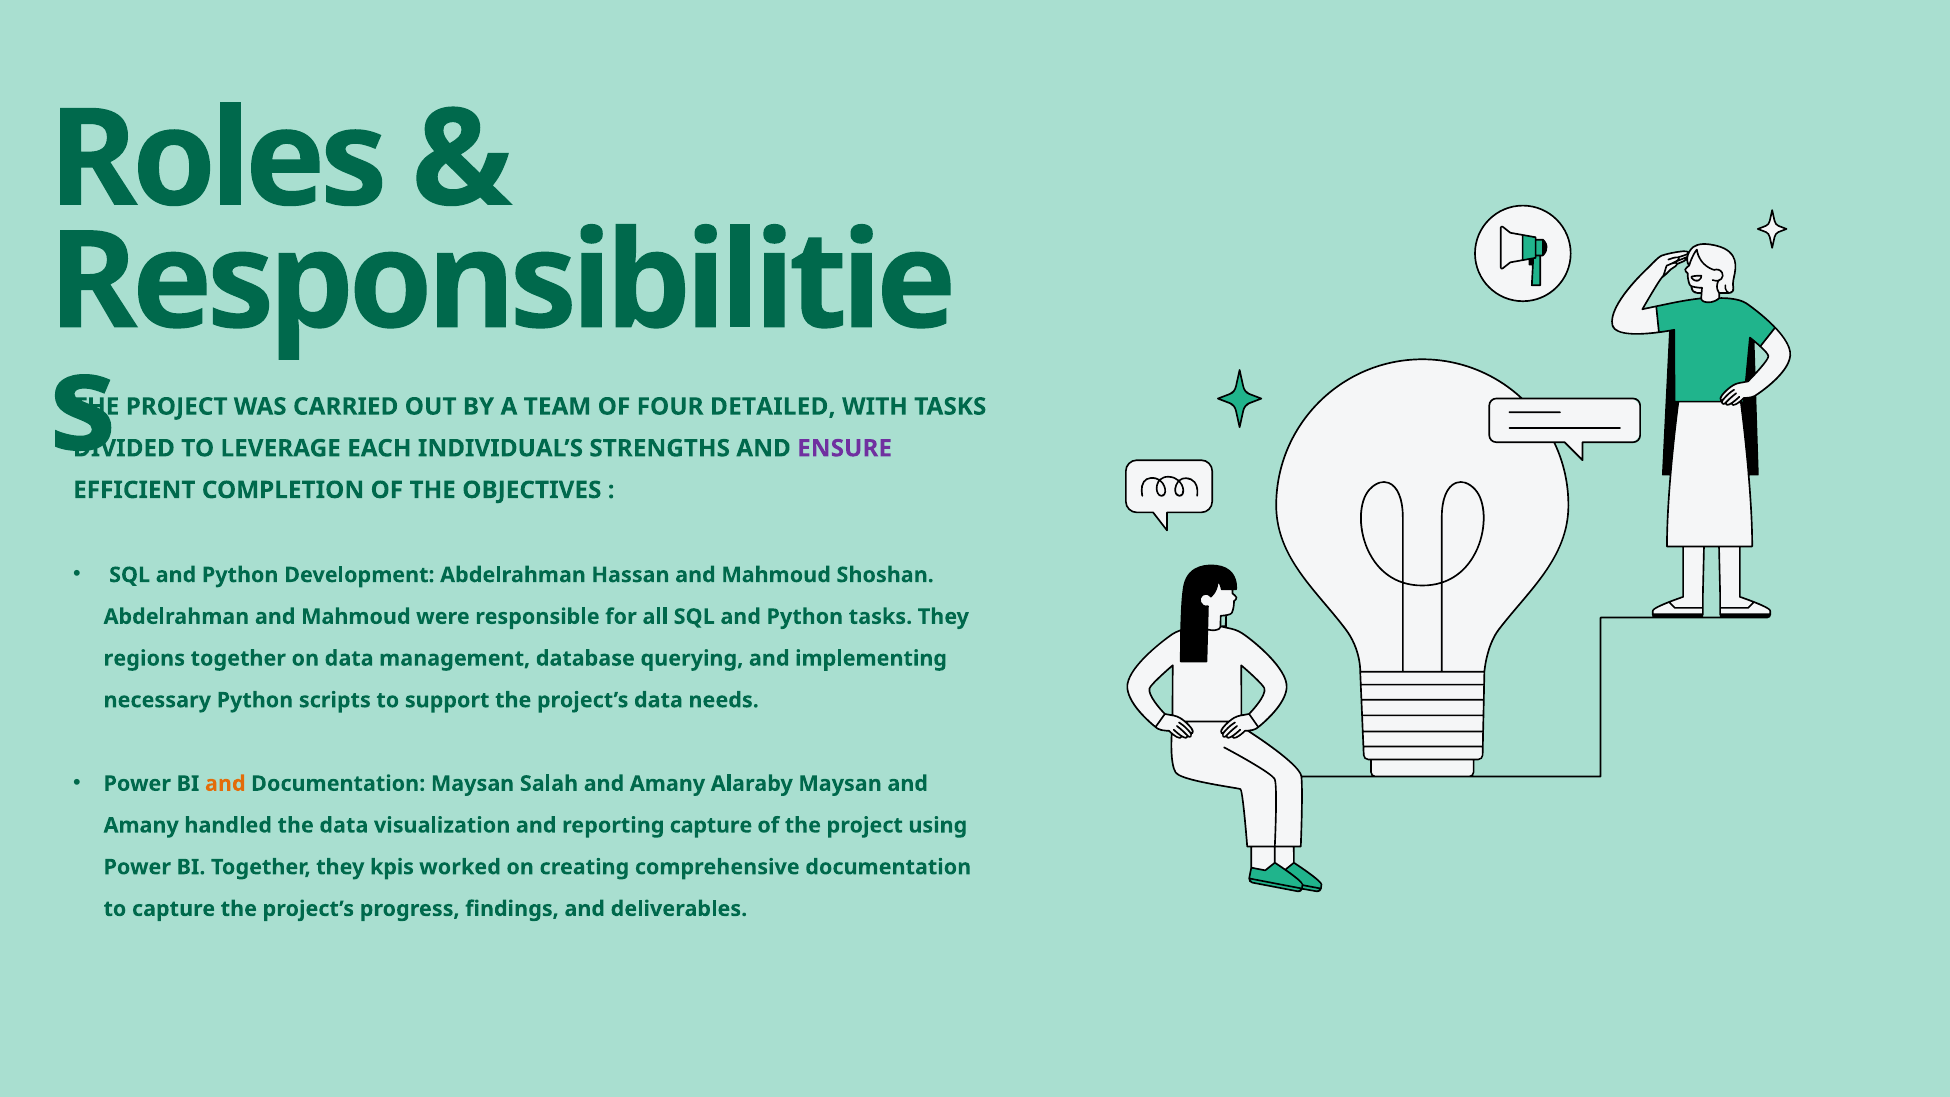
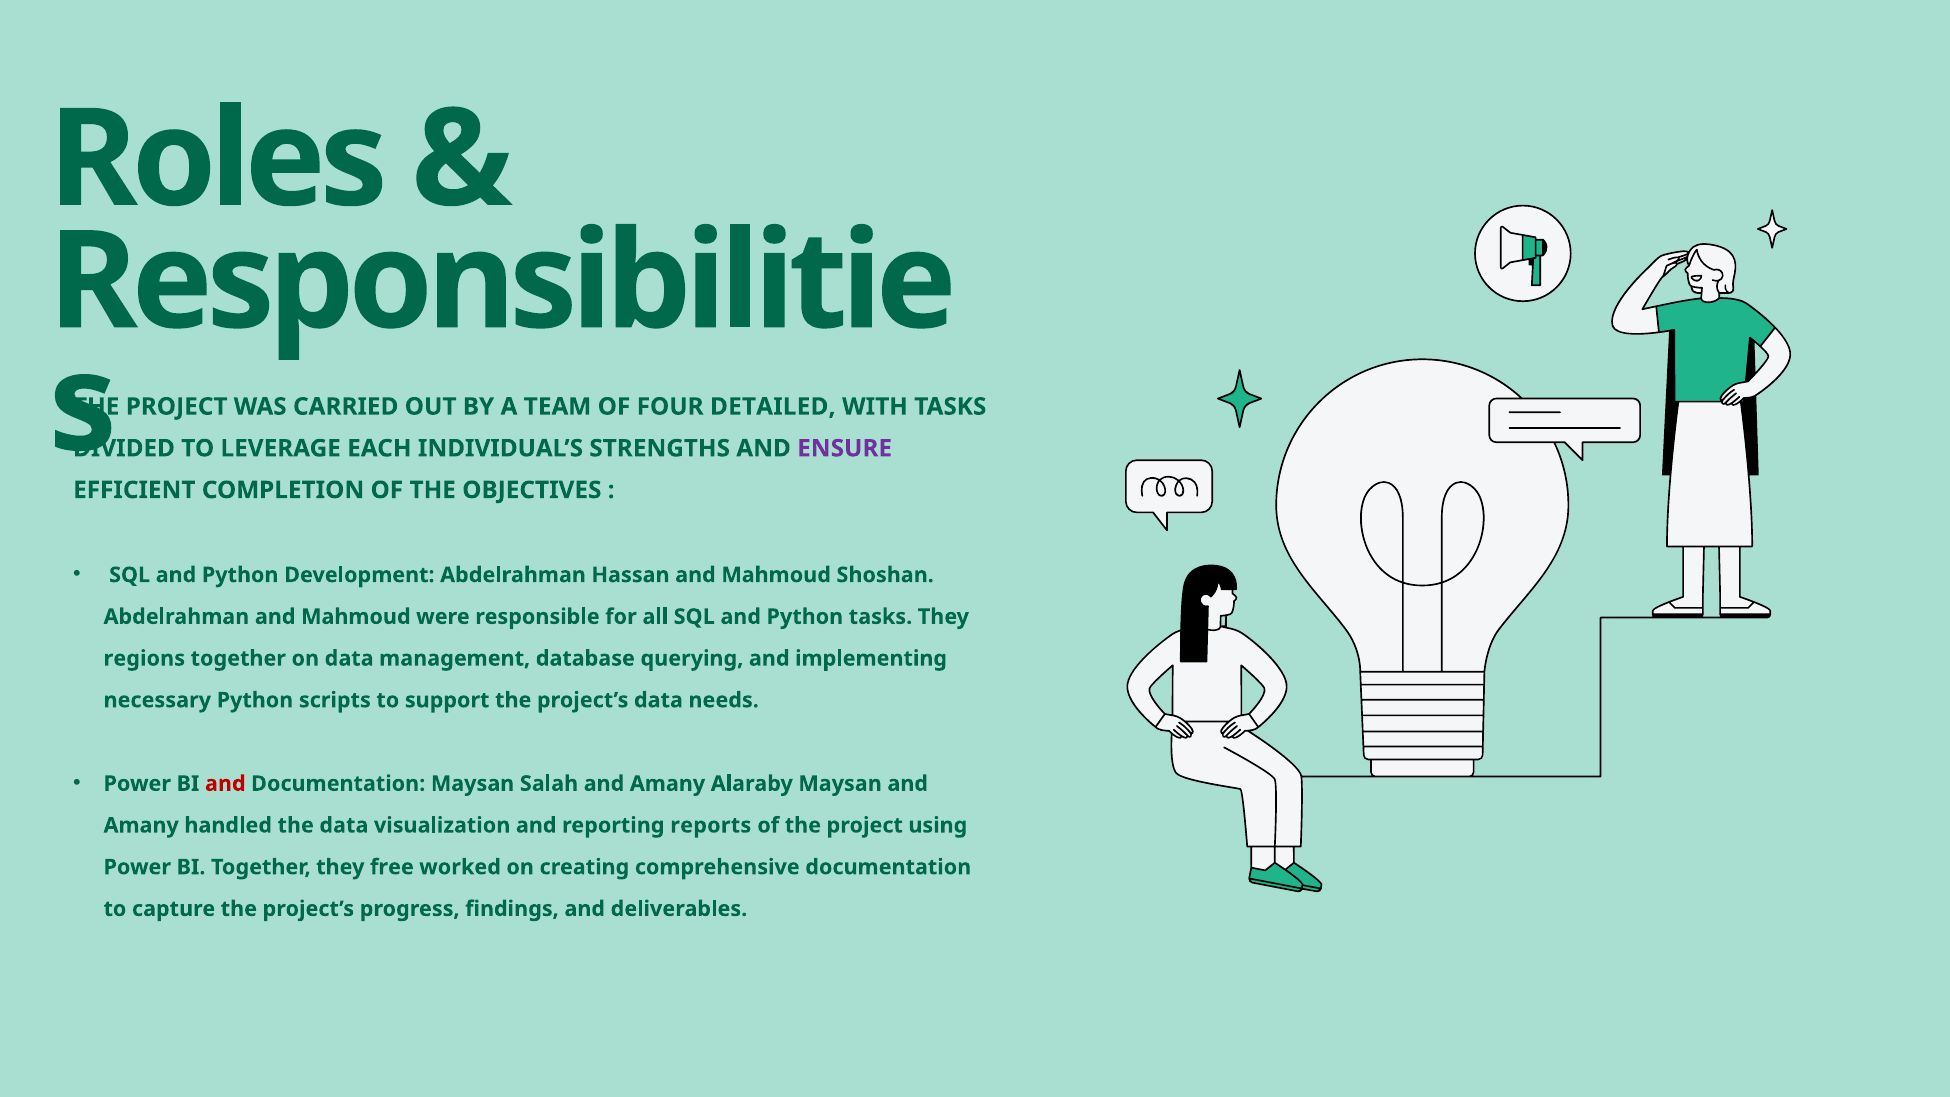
and colour: orange -> red (225, 784)
reporting capture: capture -> reports (711, 825)
kpis: kpis -> free (392, 867)
